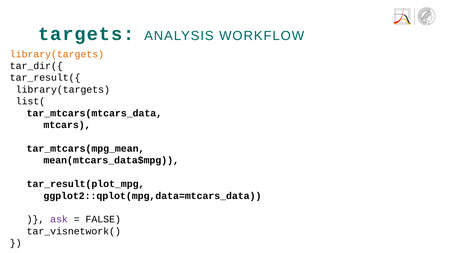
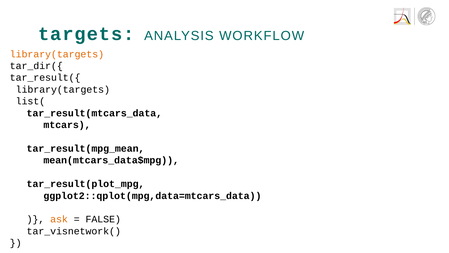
tar_mtcars(mtcars_data: tar_mtcars(mtcars_data -> tar_result(mtcars_data (94, 113)
tar_mtcars(mpg_mean: tar_mtcars(mpg_mean -> tar_result(mpg_mean (86, 148)
ask colour: purple -> orange (59, 219)
